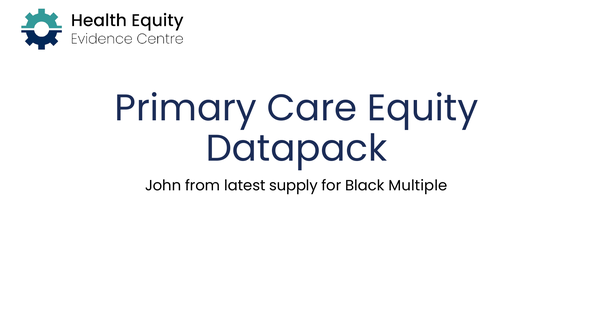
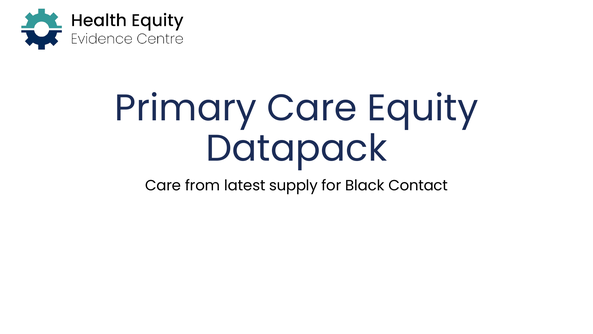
John: John -> Care (163, 185)
Multiple: Multiple -> Contact (418, 185)
